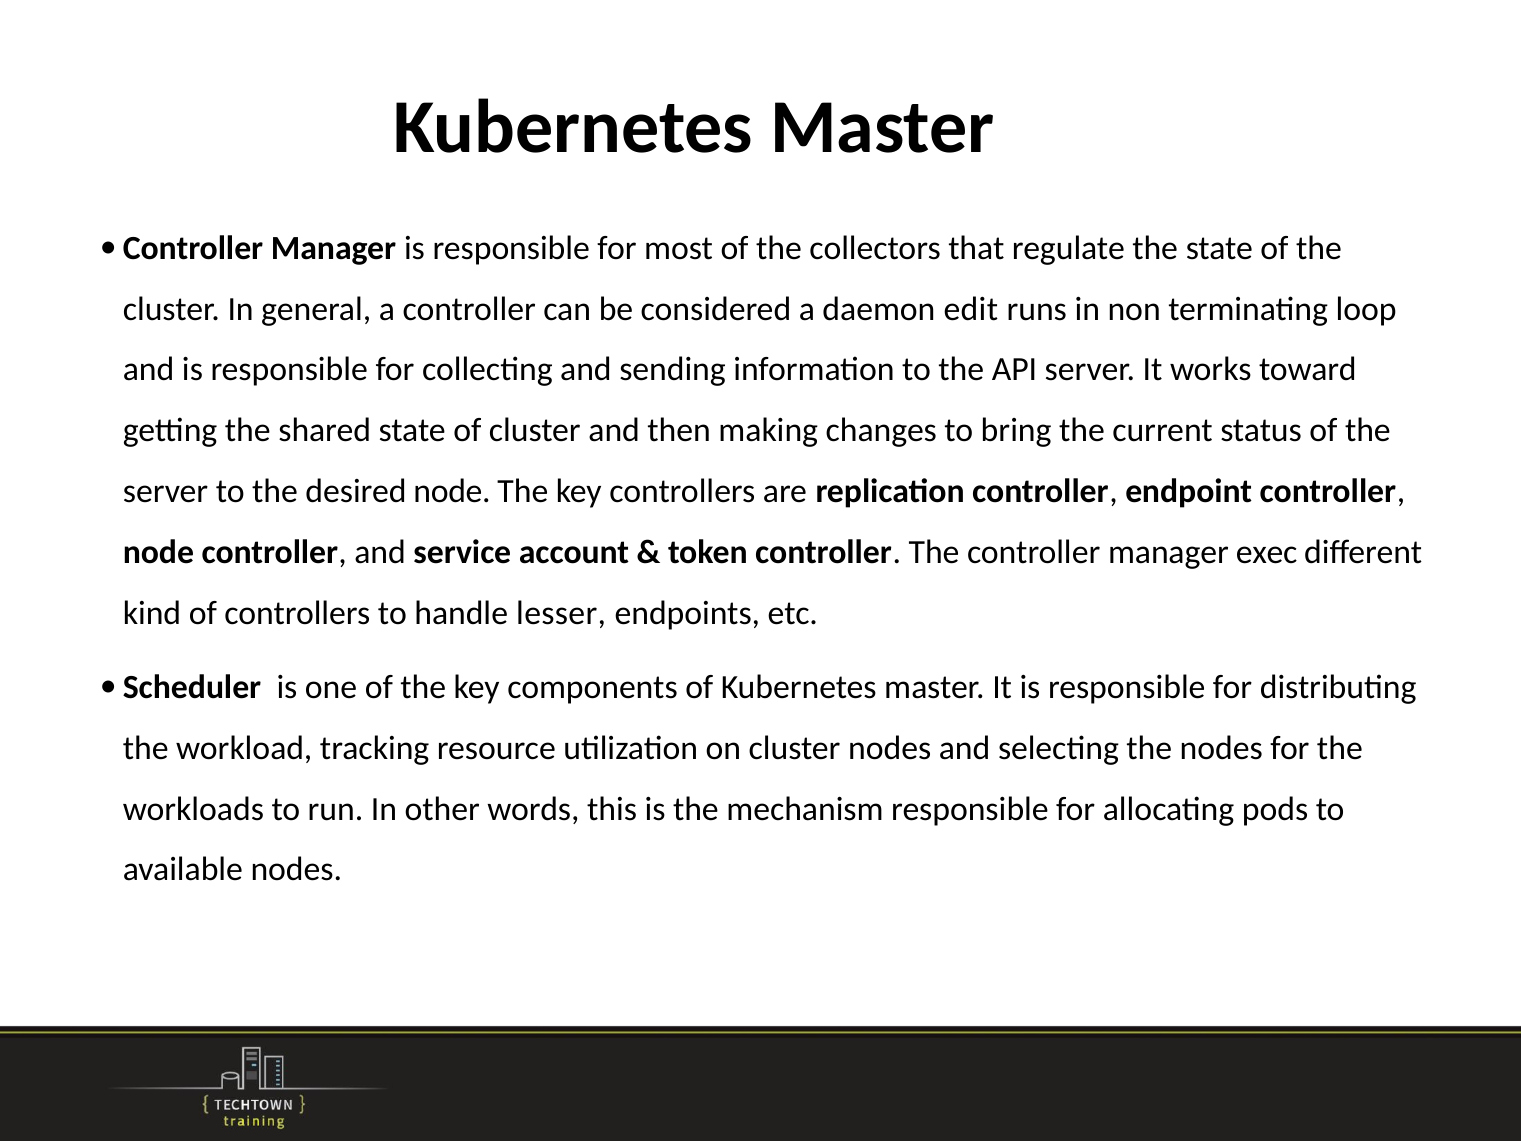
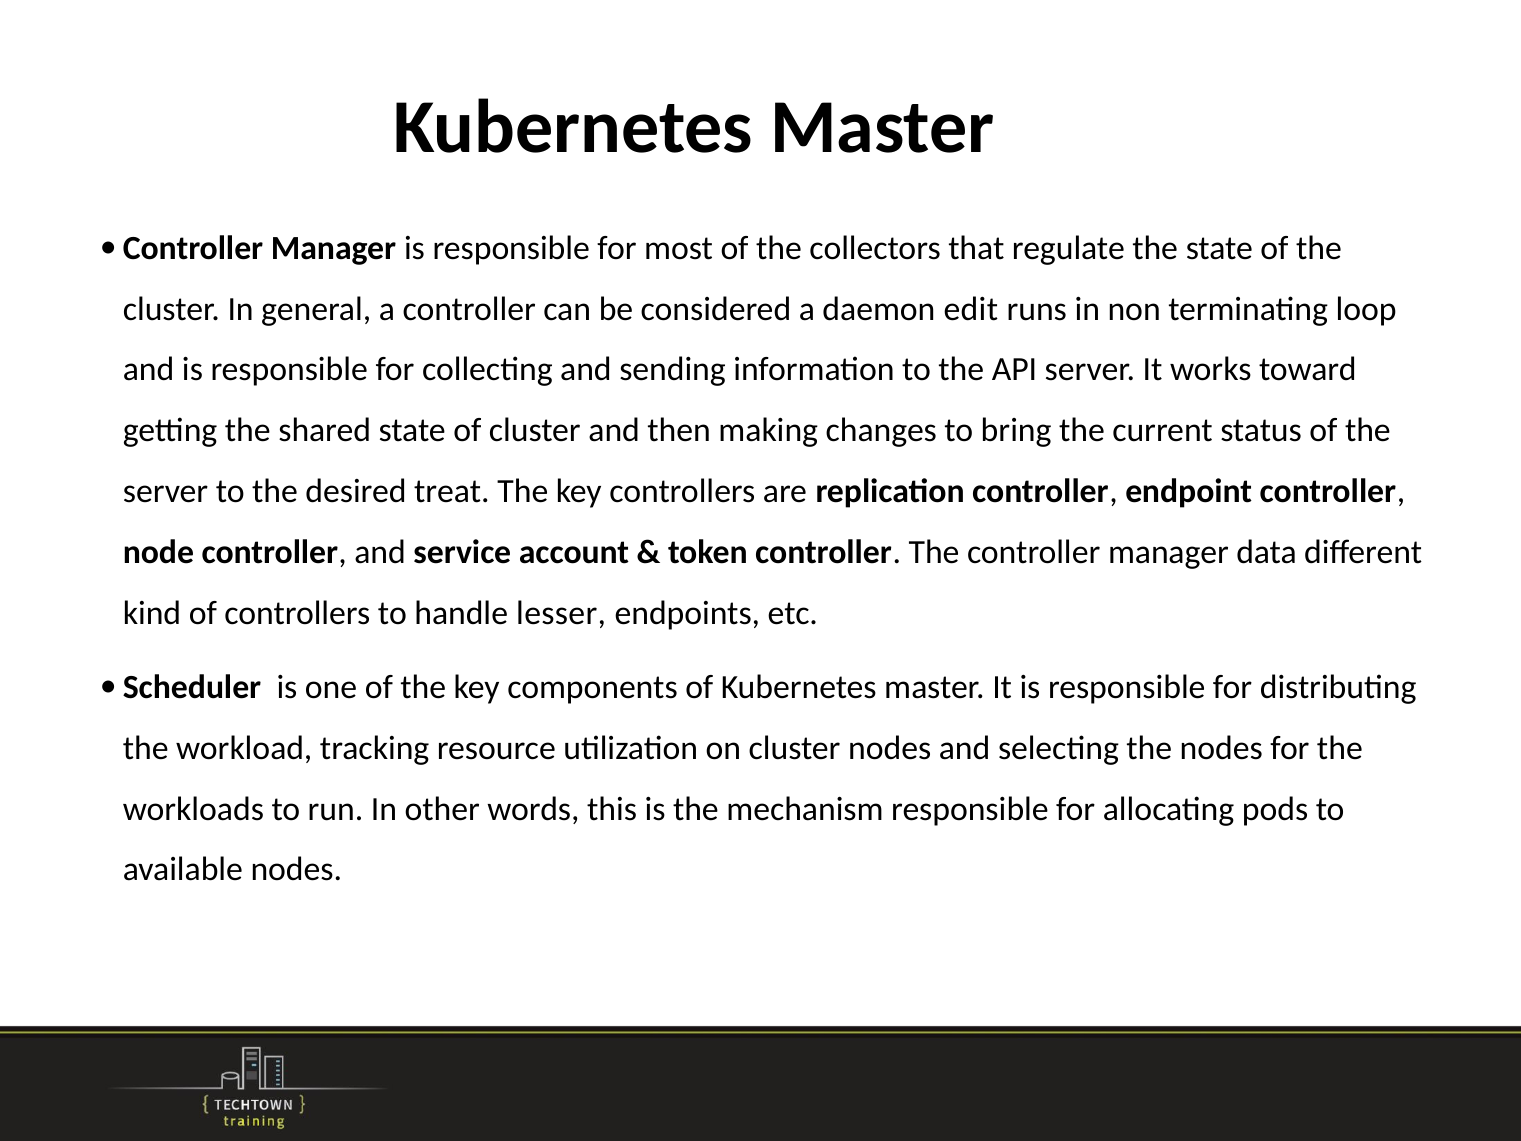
desired node: node -> treat (452, 491)
exec: exec -> data (1267, 552)
